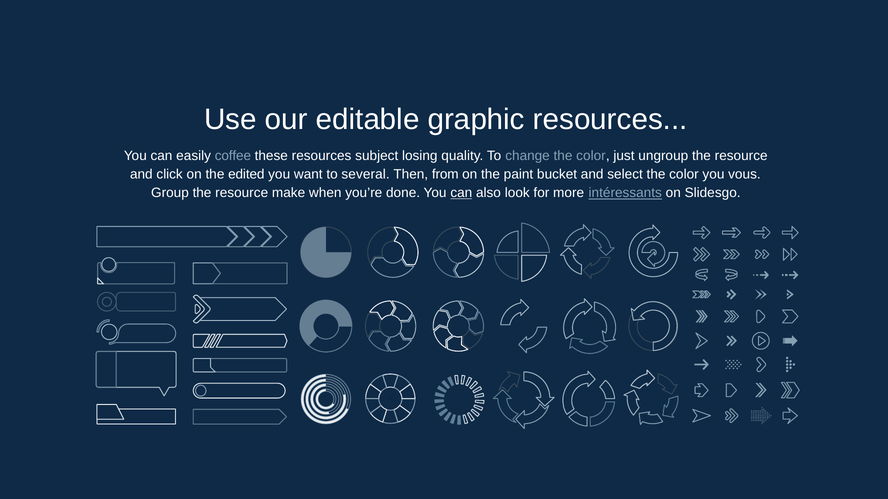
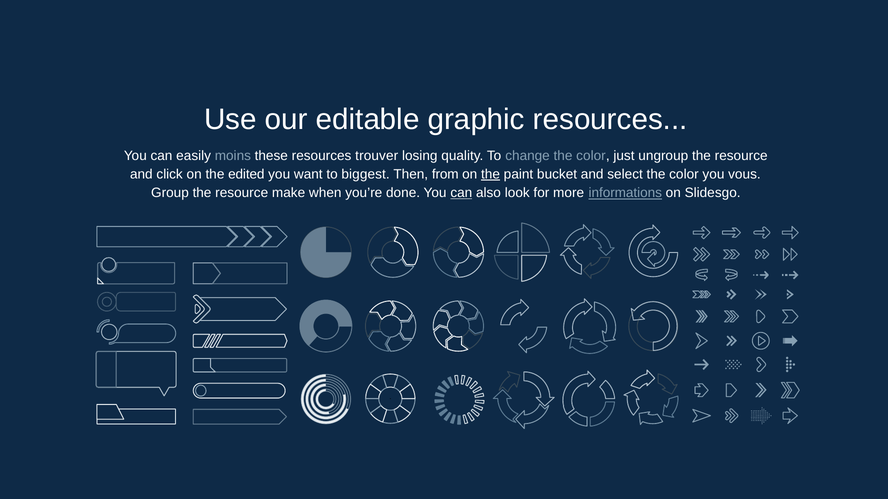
coffee: coffee -> moins (233, 156)
subject: subject -> trouver (377, 156)
several: several -> biggest (366, 174)
the underline: none -> present (491, 174)
intéressants: intéressants -> informations (625, 193)
